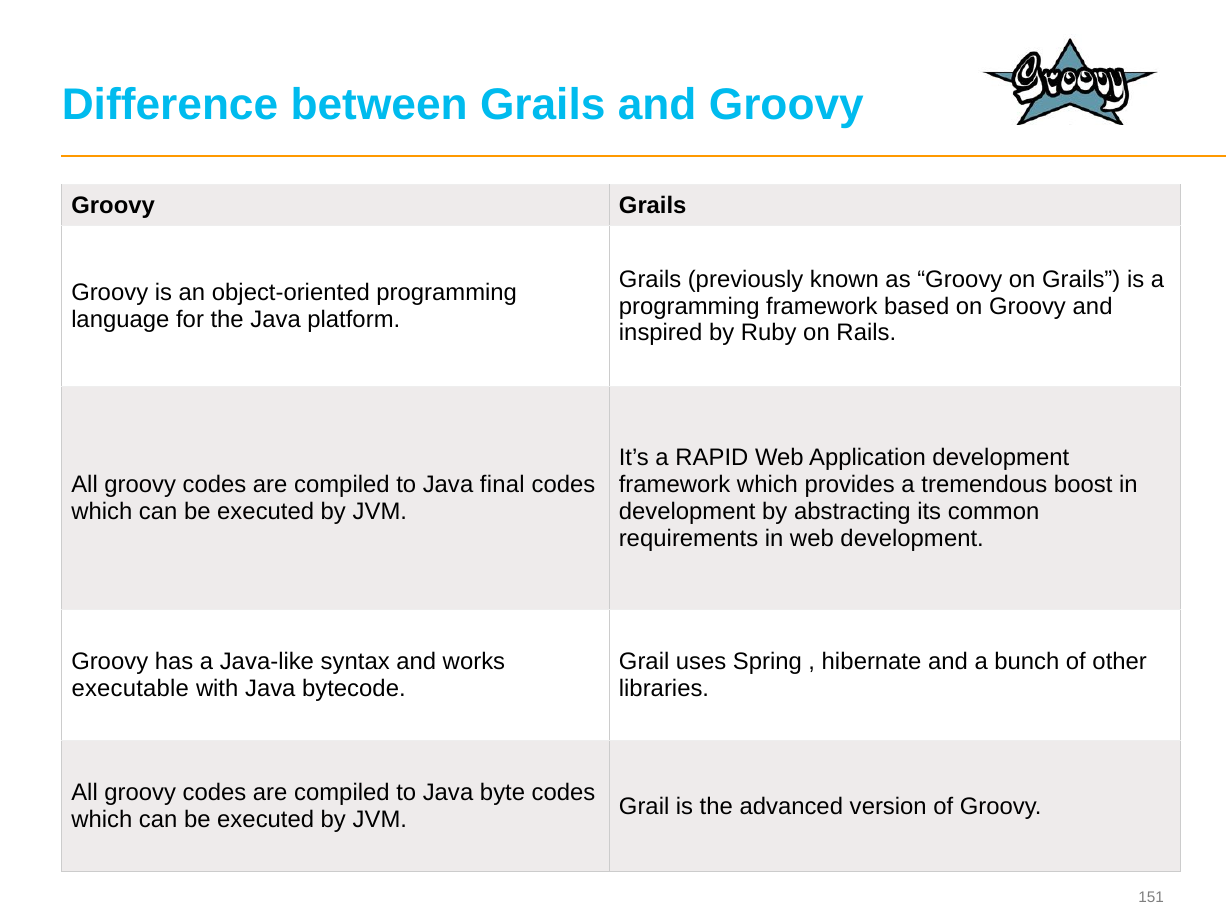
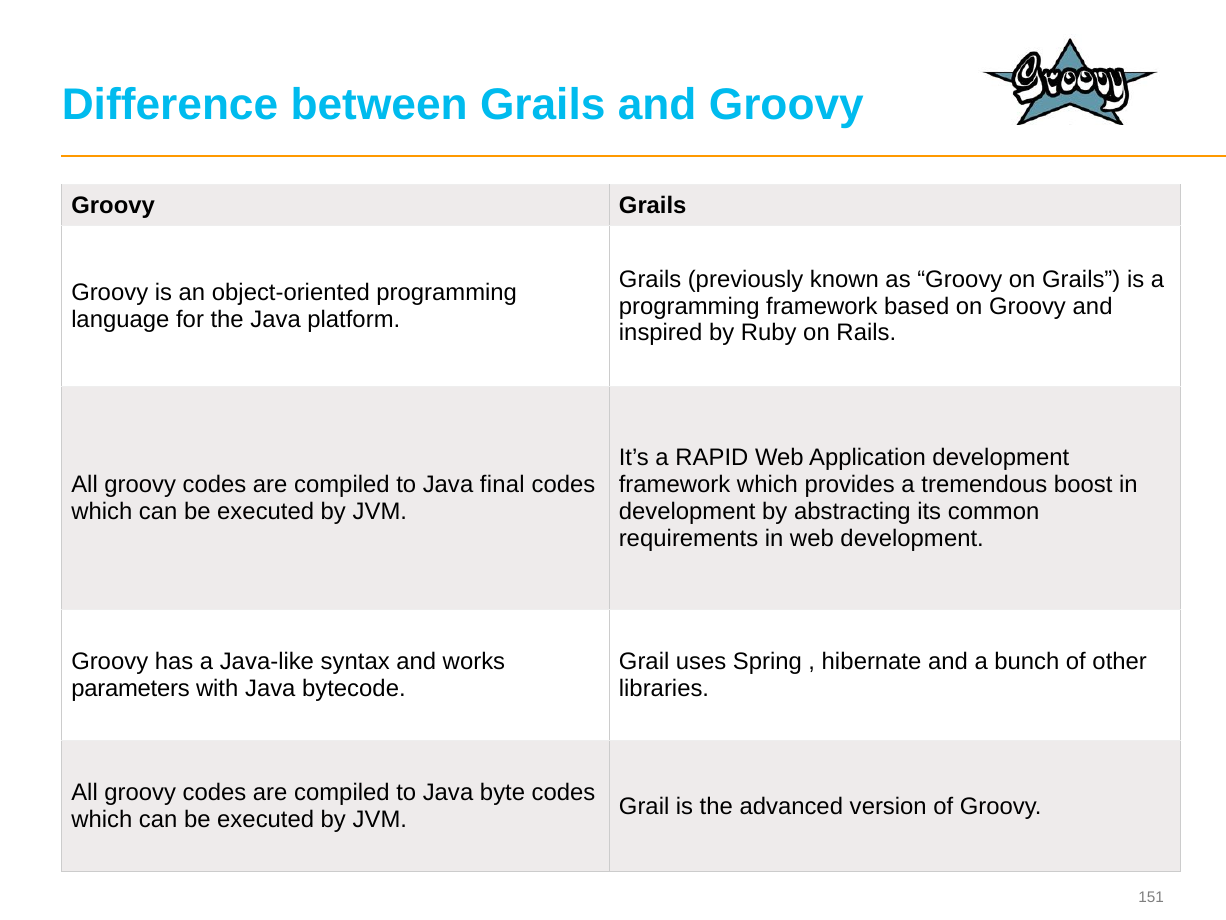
executable: executable -> parameters (130, 688)
